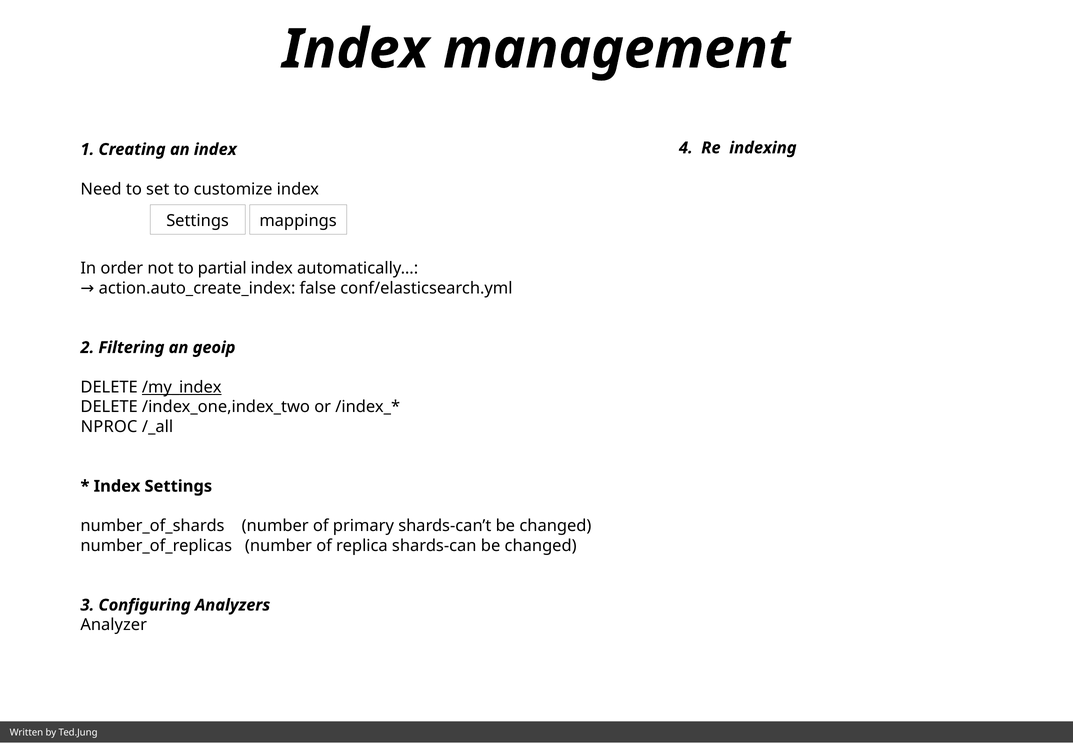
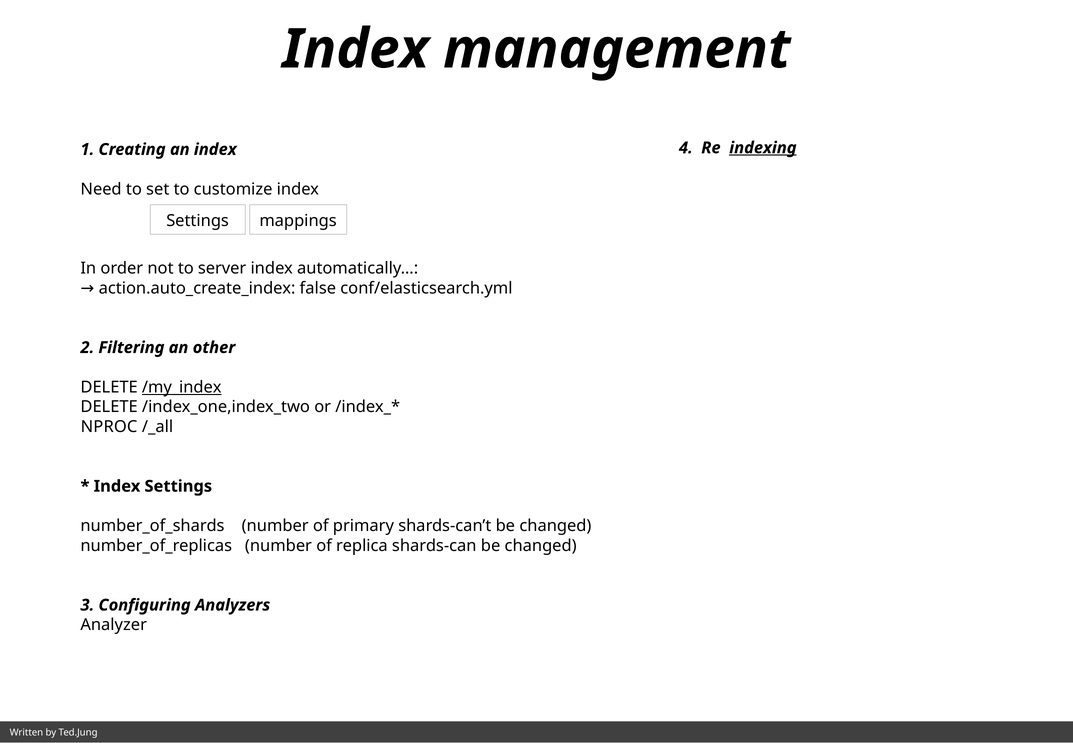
indexing underline: none -> present (763, 148)
partial: partial -> server (222, 268)
geoip: geoip -> other (214, 347)
